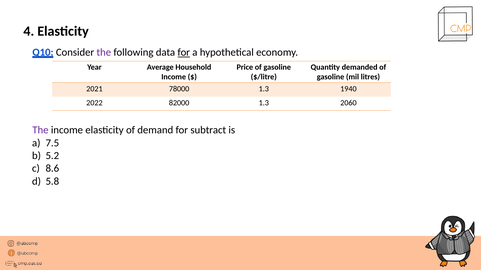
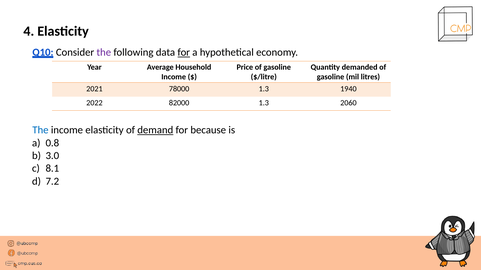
The colour: purple -> blue (40, 130)
demand underline: none -> present (155, 130)
subtract: subtract -> because (208, 130)
7.5: 7.5 -> 0.8 (52, 143)
5.2: 5.2 -> 3.0 (52, 156)
8.6: 8.6 -> 8.1 (52, 169)
5.8: 5.8 -> 7.2 (52, 182)
